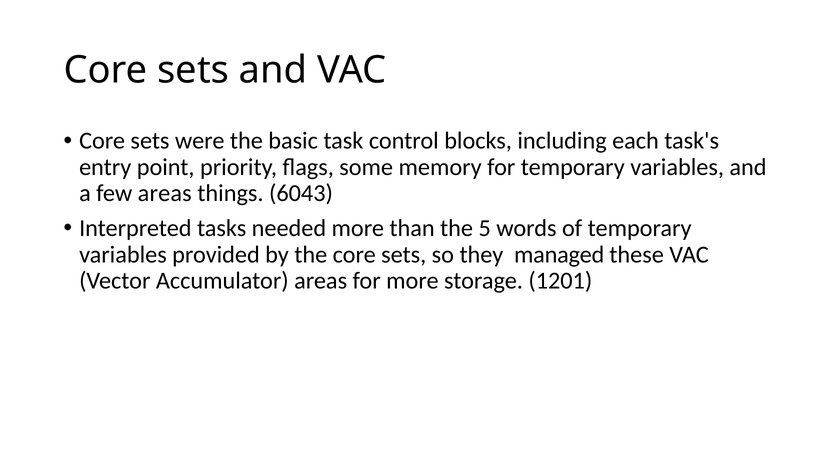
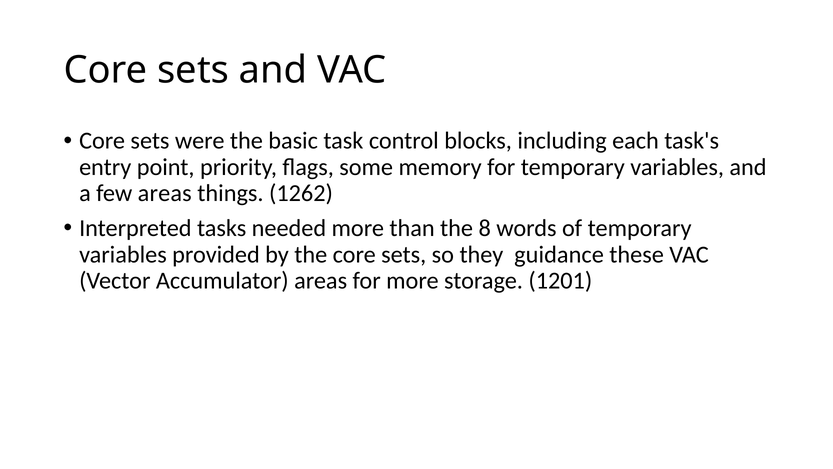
6043: 6043 -> 1262 (301, 193)
5: 5 -> 8 (485, 228)
managed: managed -> guidance (559, 254)
